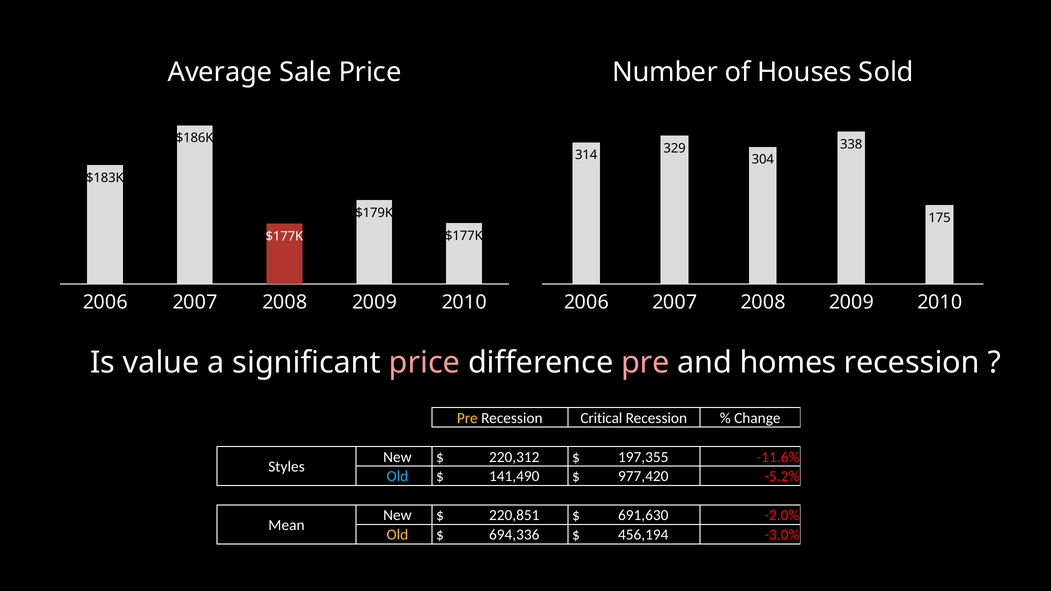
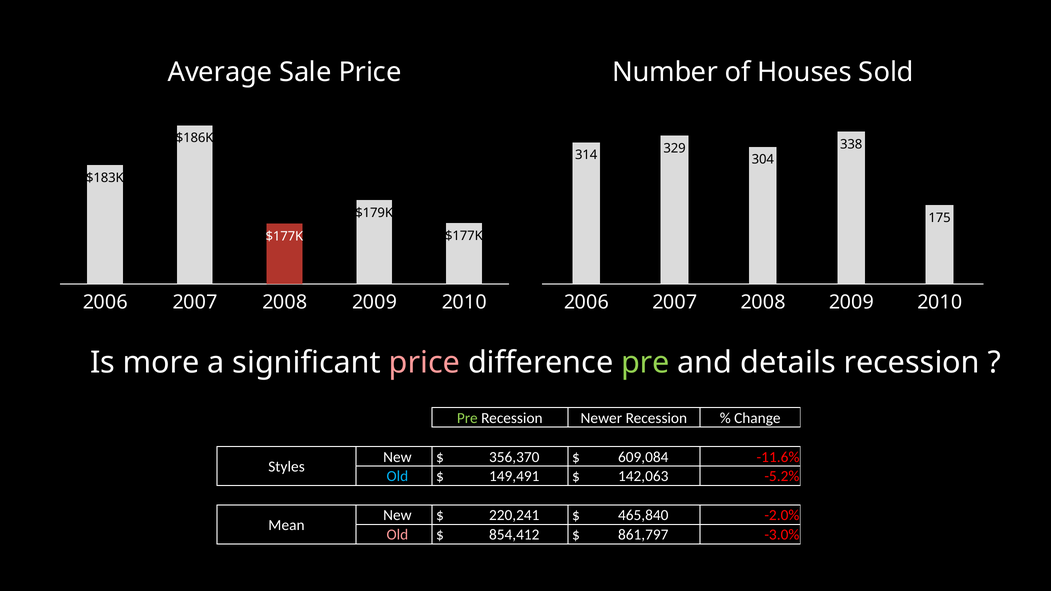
value: value -> more (161, 363)
pre colour: pink -> light green (645, 363)
homes: homes -> details (788, 363)
Pre colour: yellow -> light green (467, 418)
Critical: Critical -> Newer (601, 418)
220,312: 220,312 -> 356,370 (514, 457)
197,355: 197,355 -> 609,084 (643, 457)
141,490: 141,490 -> 149,491 (514, 477)
977,420: 977,420 -> 142,063 (643, 477)
220,851: 220,851 -> 220,241 (514, 516)
691,630: 691,630 -> 465,840 (643, 516)
Old colour: yellow -> pink (397, 535)
694,336: 694,336 -> 854,412 (514, 535)
456,194: 456,194 -> 861,797 (643, 535)
